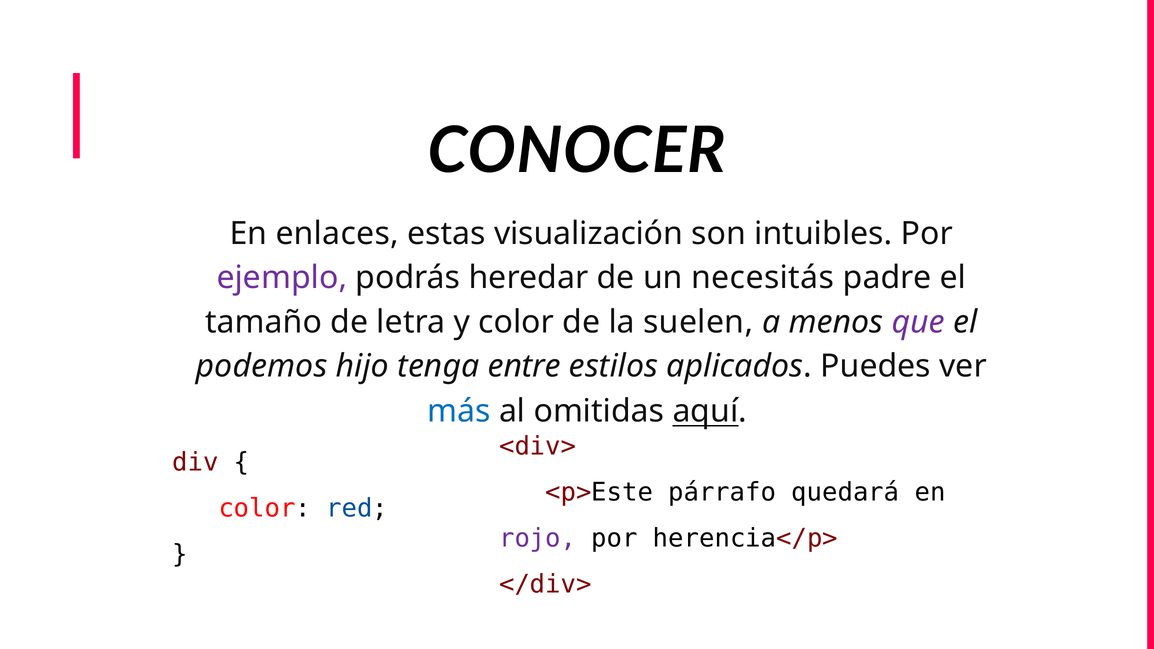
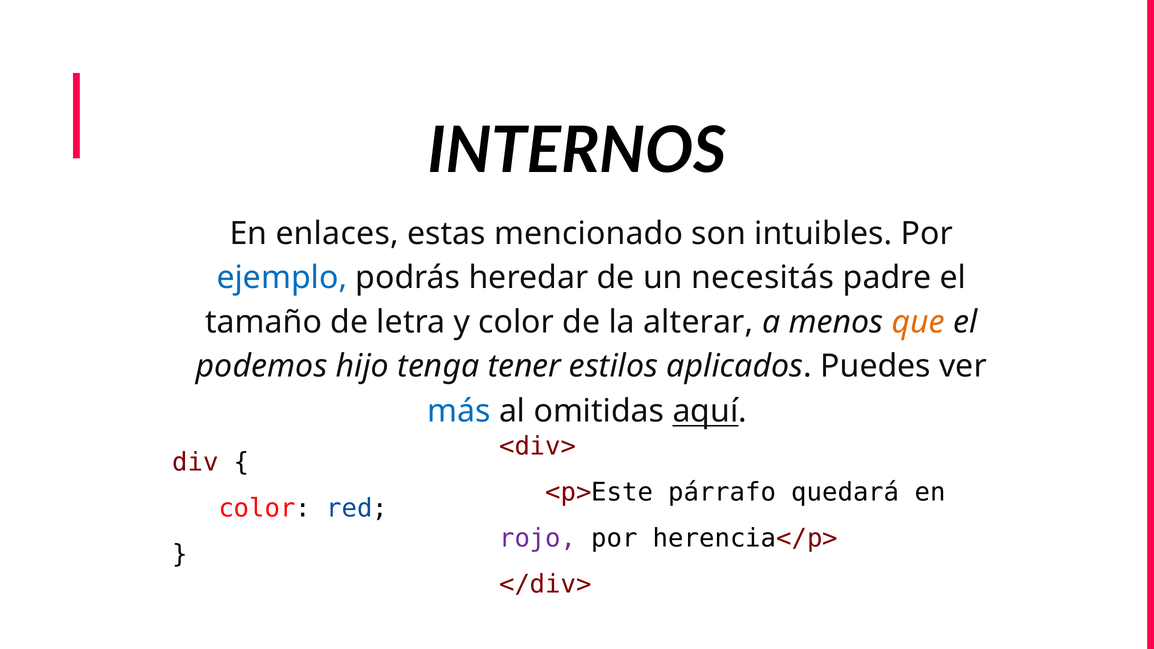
CONOCER: CONOCER -> INTERNOS (577, 151)
visualización: visualización -> mencionado (588, 234)
ejemplo colour: purple -> blue (282, 278)
suelen: suelen -> alterar (698, 322)
que colour: purple -> orange (918, 322)
entre: entre -> tener (524, 366)
